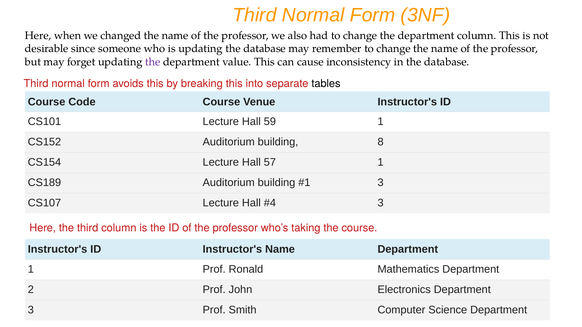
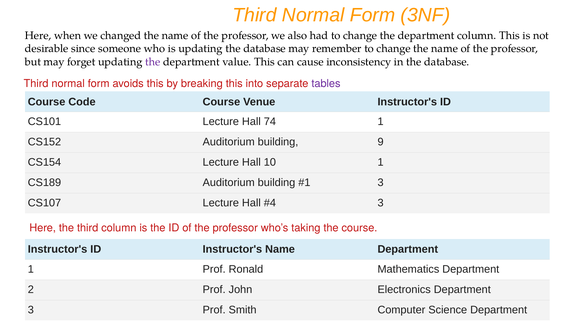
tables colour: black -> purple (326, 84)
59: 59 -> 74 (270, 122)
8: 8 -> 9 (381, 142)
57: 57 -> 10 (270, 163)
